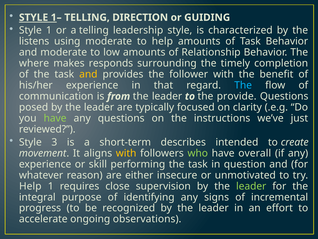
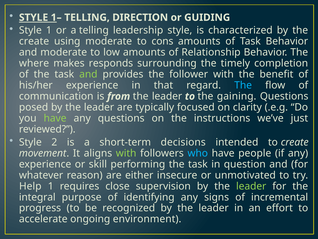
listens: listens -> create (34, 41)
to help: help -> cons (162, 41)
and colour: yellow -> light green (88, 74)
provide: provide -> gaining (237, 96)
3: 3 -> 2 (54, 142)
describes: describes -> decisions (183, 142)
with colour: yellow -> light green (126, 153)
who colour: light green -> light blue (198, 153)
overall: overall -> people (255, 153)
observations: observations -> environment (147, 219)
